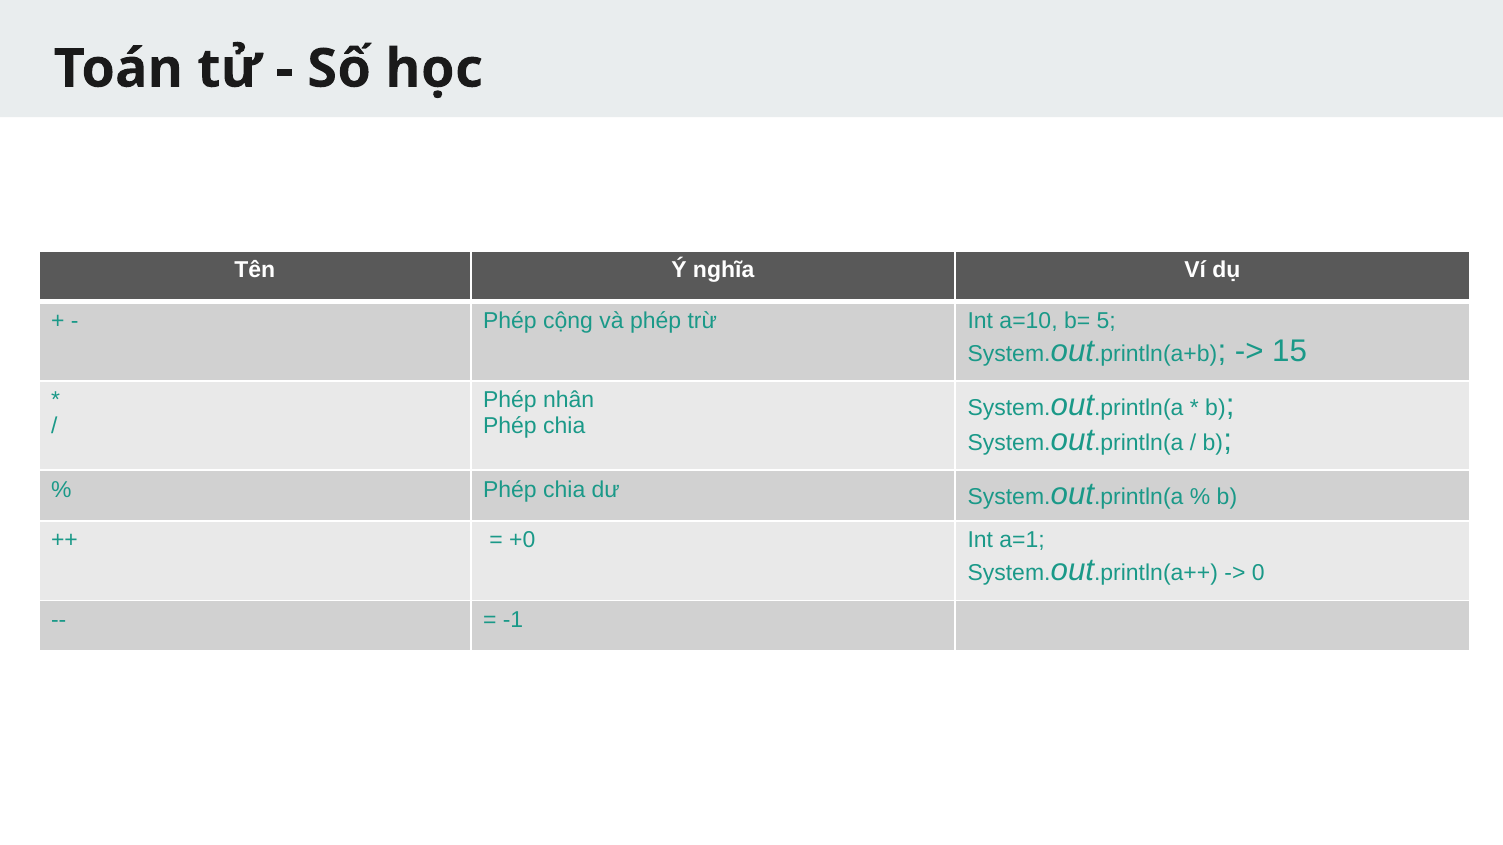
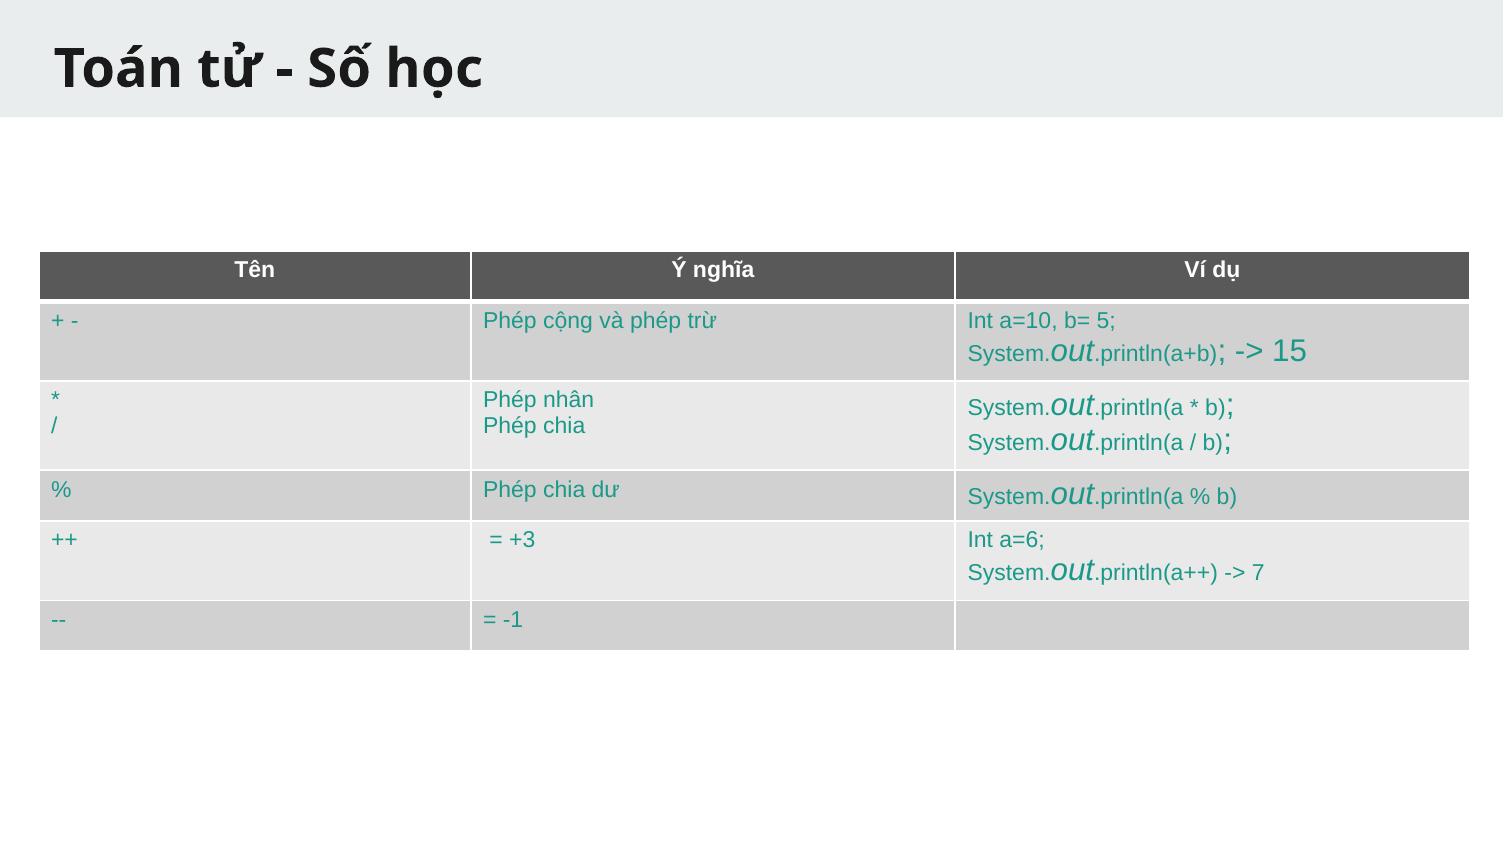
+0: +0 -> +3 (522, 541)
a=1: a=1 -> a=6 (1022, 541)
0: 0 -> 7 (1258, 574)
